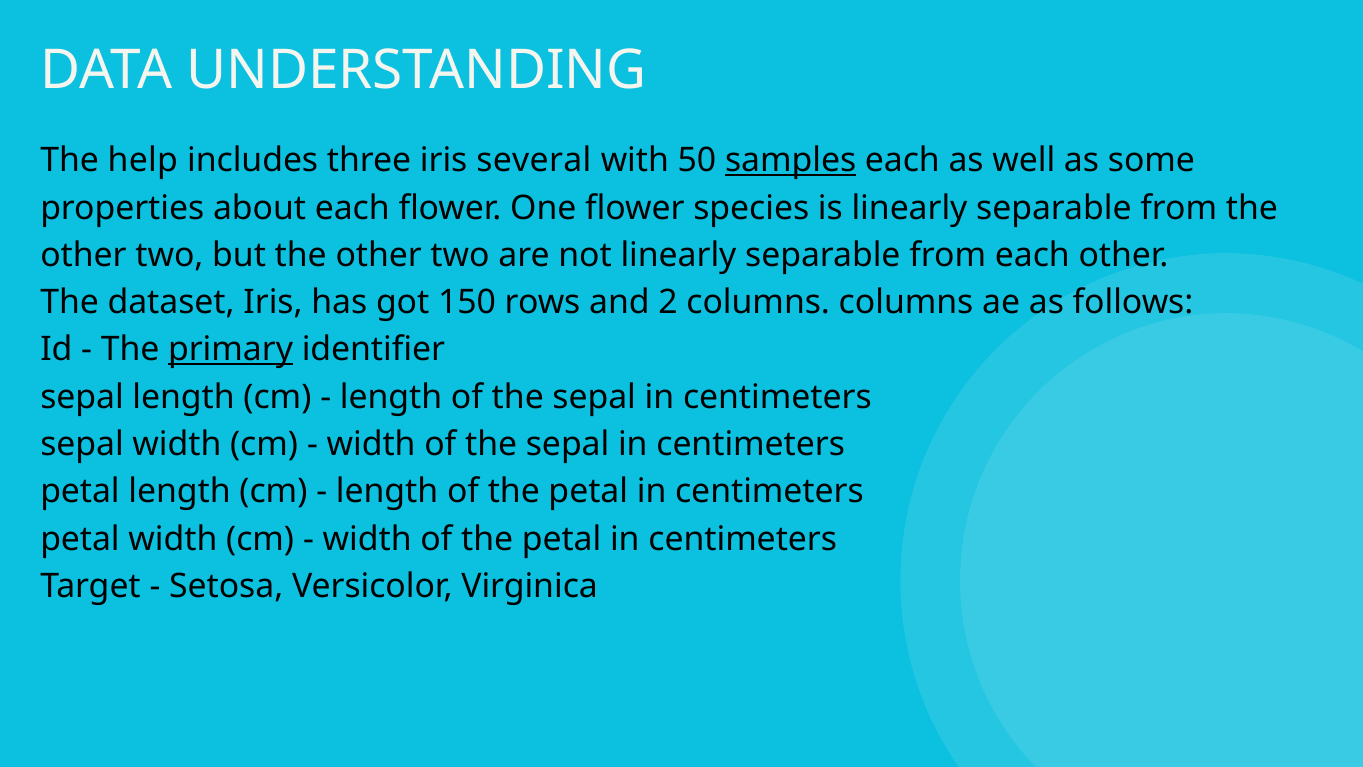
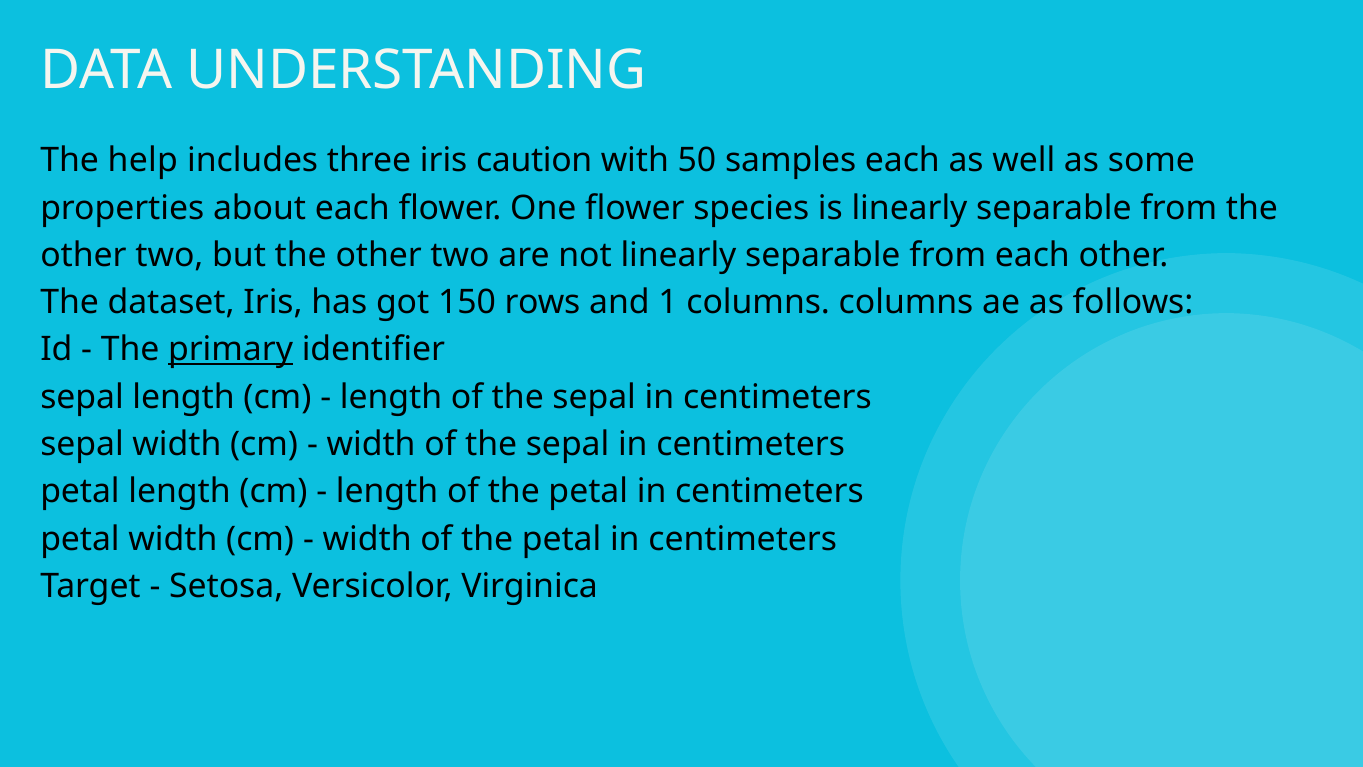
several: several -> caution (534, 161)
samples underline: present -> none (791, 161)
2: 2 -> 1 (668, 302)
